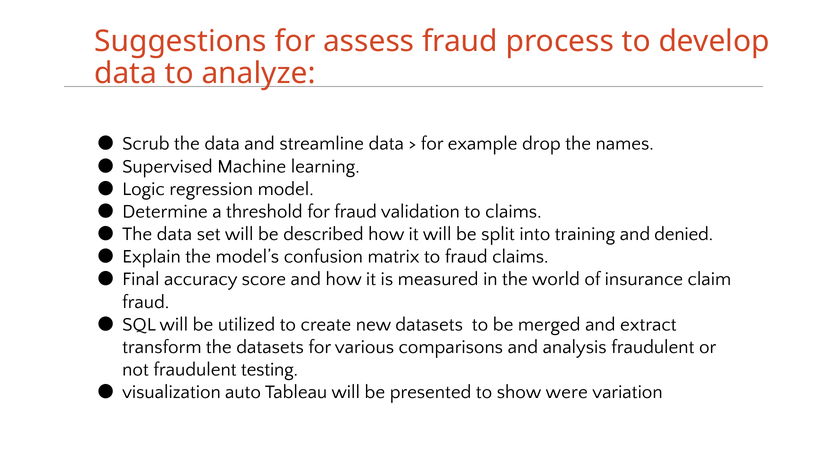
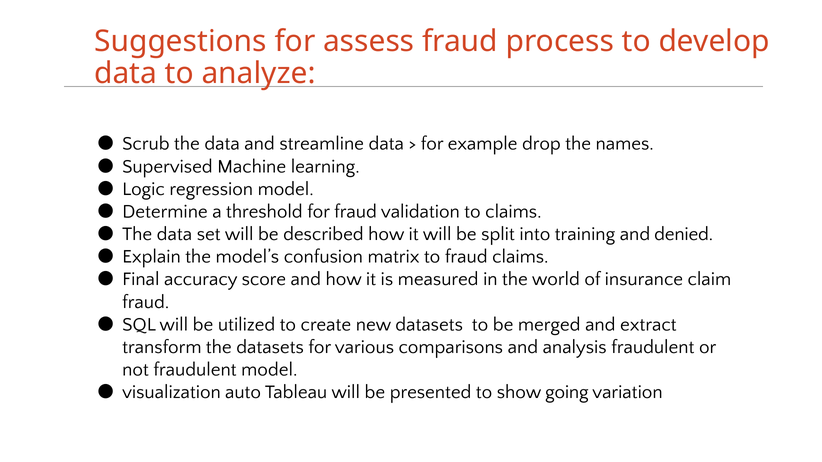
fraudulent testing: testing -> model (269, 370)
were: were -> going (567, 392)
